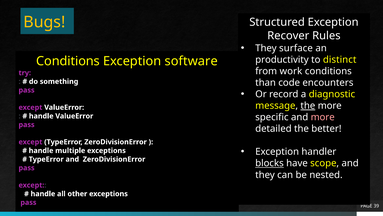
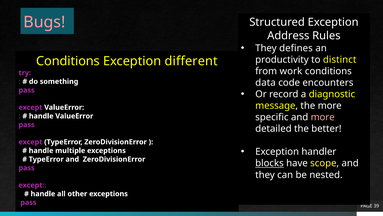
Bugs colour: yellow -> pink (44, 22)
Recover: Recover -> Address (288, 36)
surface: surface -> defines (296, 48)
software: software -> different (191, 61)
than: than -> data (266, 82)
the underline: present -> none (308, 105)
